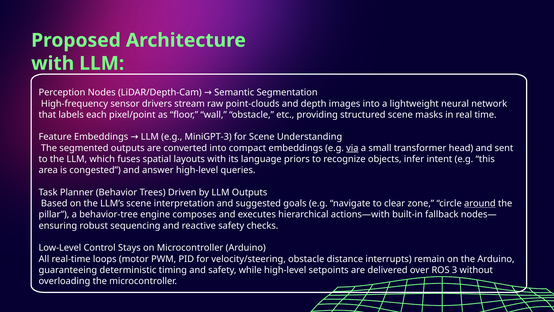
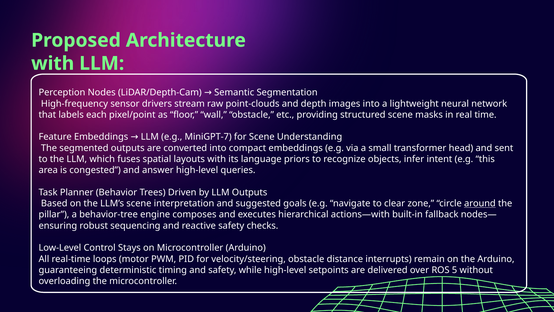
MiniGPT-3: MiniGPT-3 -> MiniGPT-7 (208, 137)
via underline: present -> none (352, 148)
3: 3 -> 5 (455, 270)
